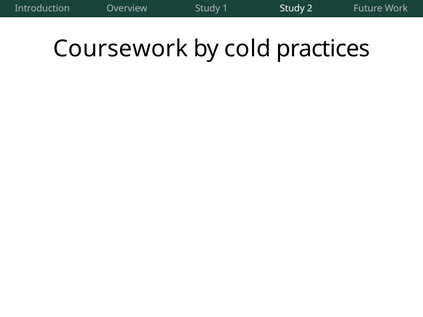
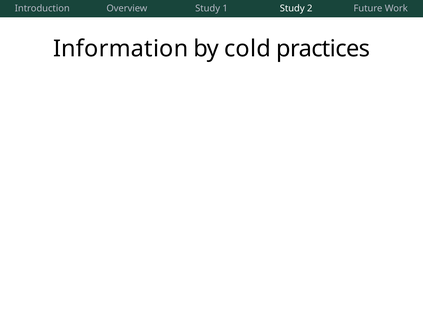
Coursework: Coursework -> Information (121, 49)
